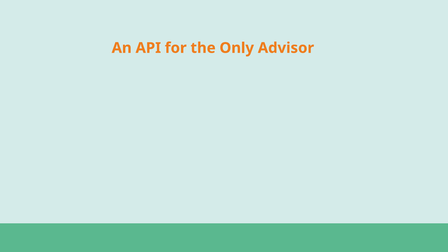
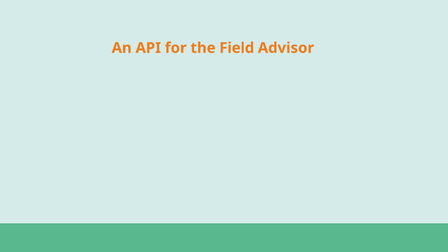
Only: Only -> Field (237, 48)
